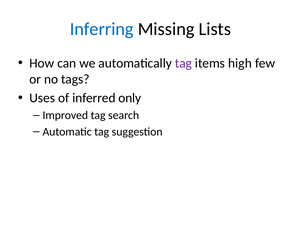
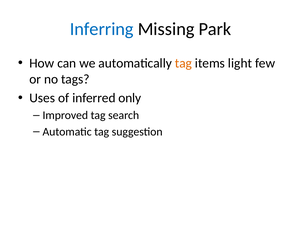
Lists: Lists -> Park (215, 29)
tag colour: purple -> orange (183, 63)
high: high -> light (240, 63)
